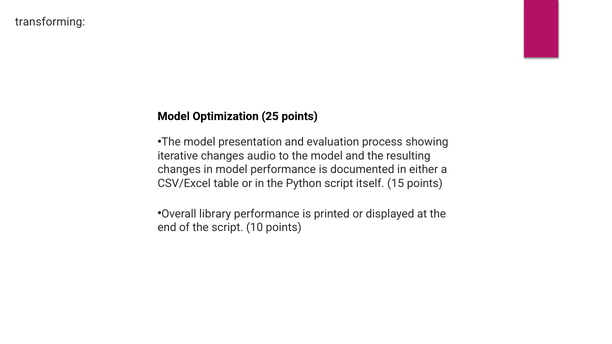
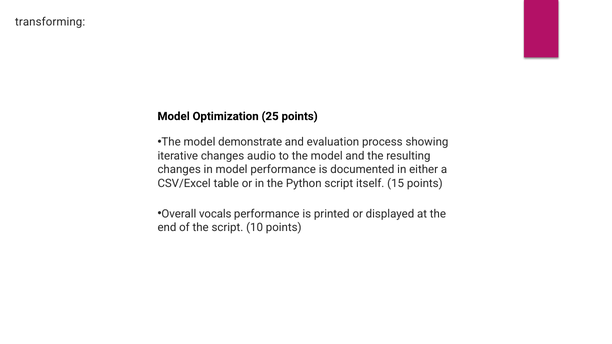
presentation: presentation -> demonstrate (250, 142)
library: library -> vocals (215, 214)
